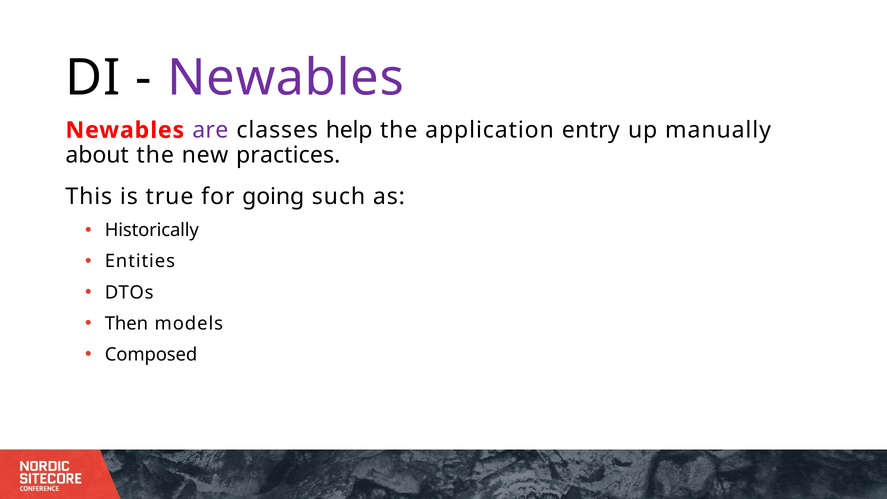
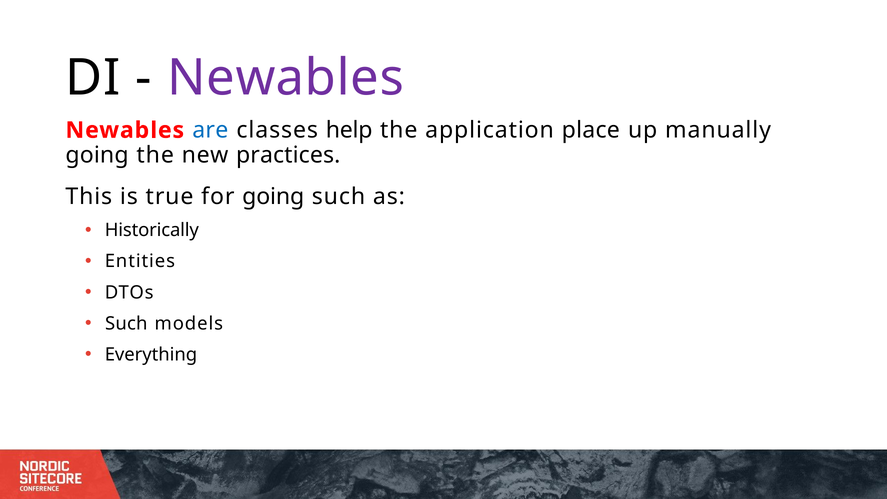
are colour: purple -> blue (210, 130)
entry: entry -> place (591, 130)
about: about -> going (97, 155)
Then: Then -> Such (126, 323)
Composed: Composed -> Everything (151, 355)
